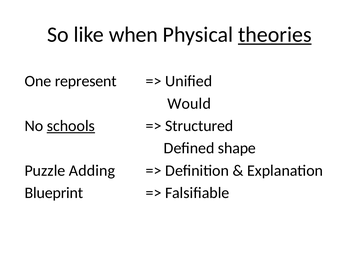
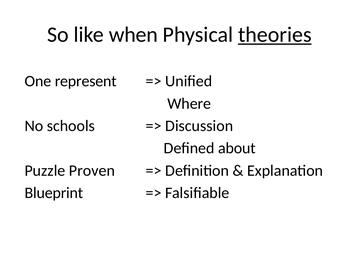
Would: Would -> Where (189, 104)
schools underline: present -> none (71, 126)
Structured: Structured -> Discussion (199, 126)
shape: shape -> about (237, 148)
Adding: Adding -> Proven (92, 171)
